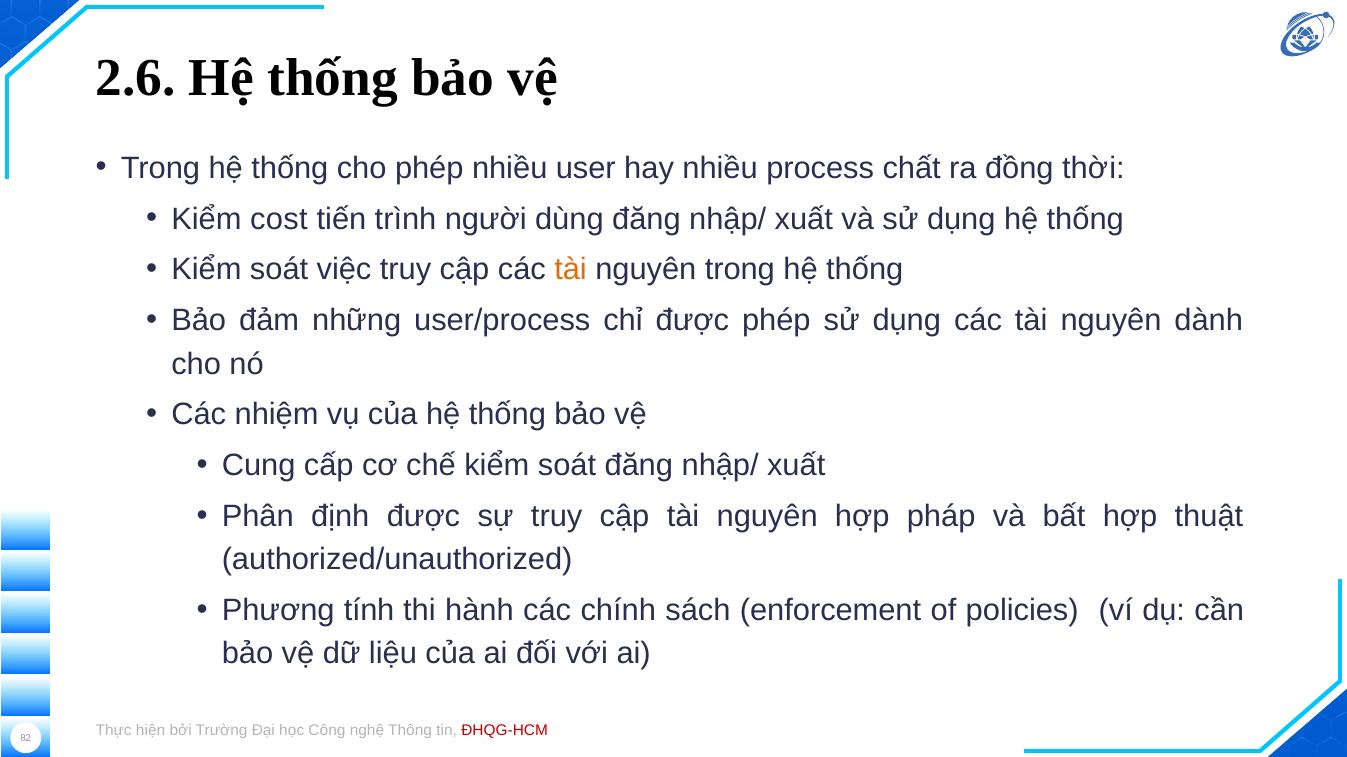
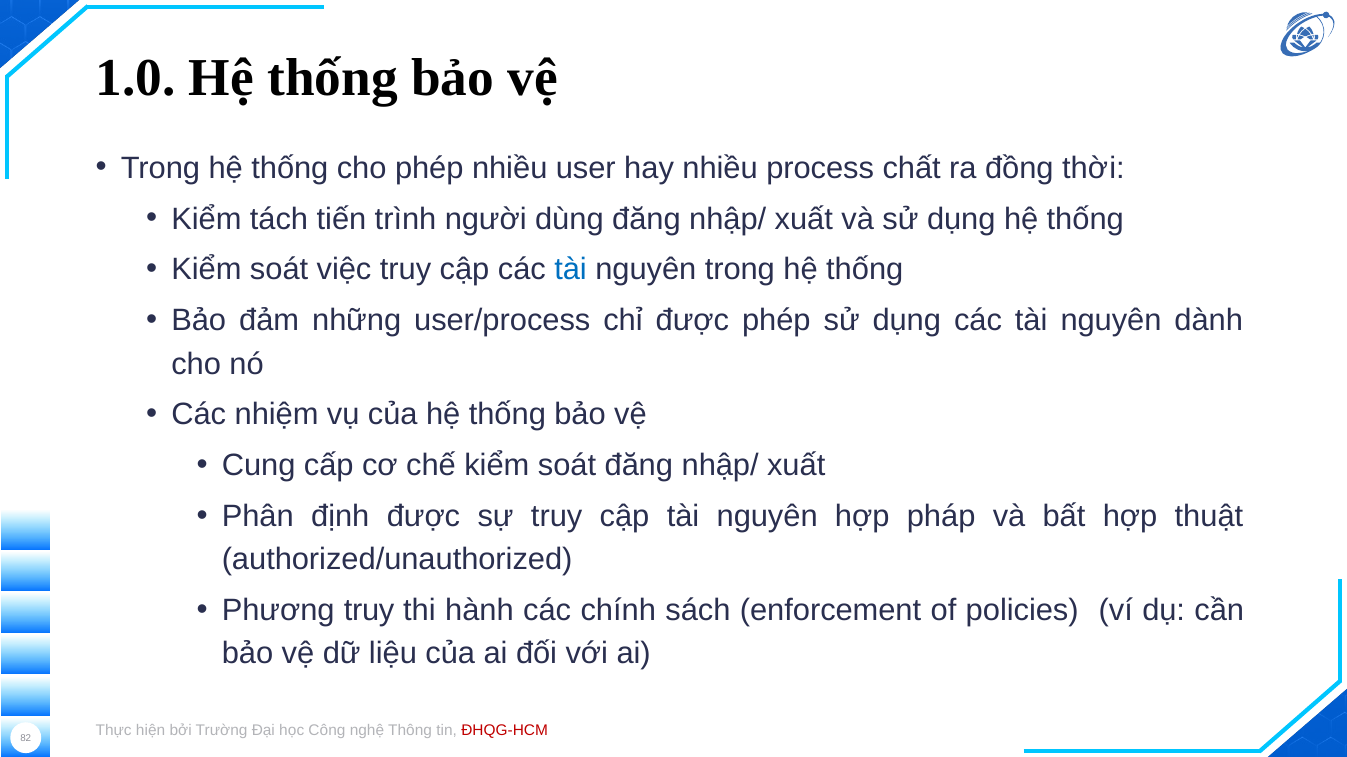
2.6: 2.6 -> 1.0 (136, 78)
cost: cost -> tách (279, 219)
tài colour: orange -> blue (571, 270)
Phương tính: tính -> truy (369, 611)
